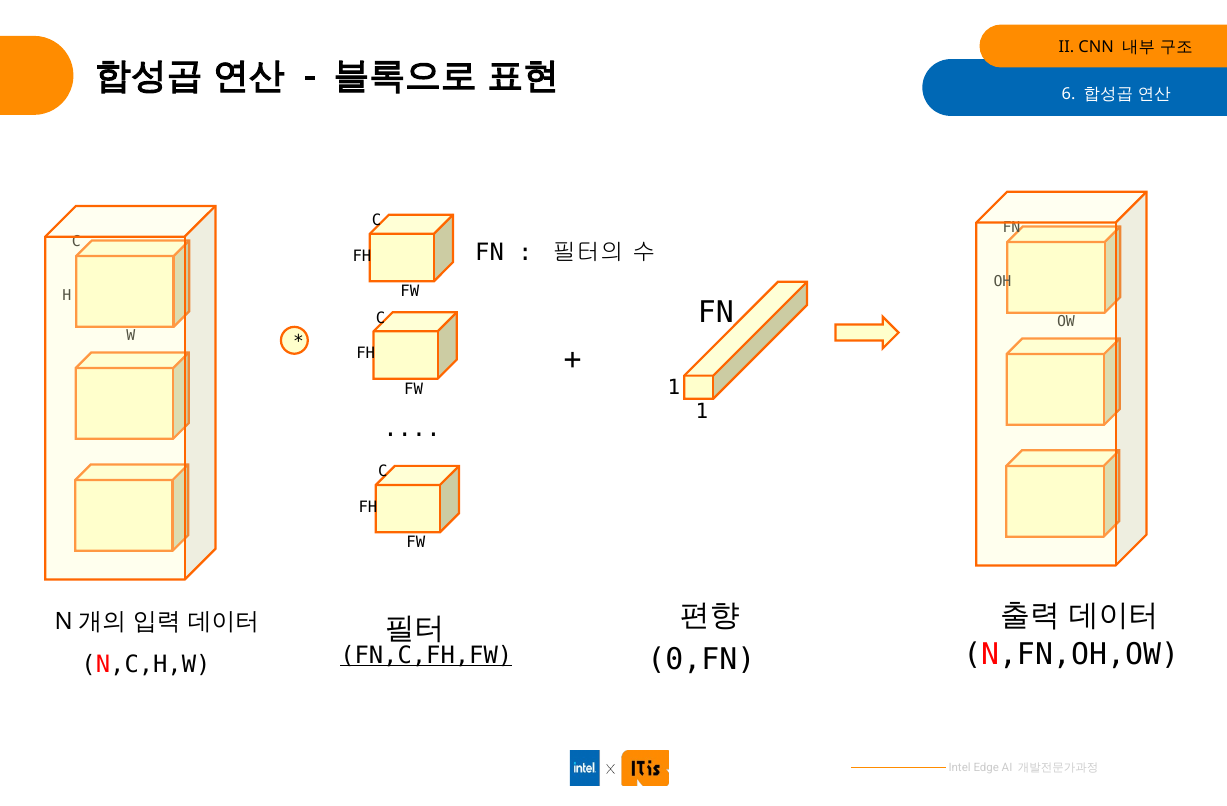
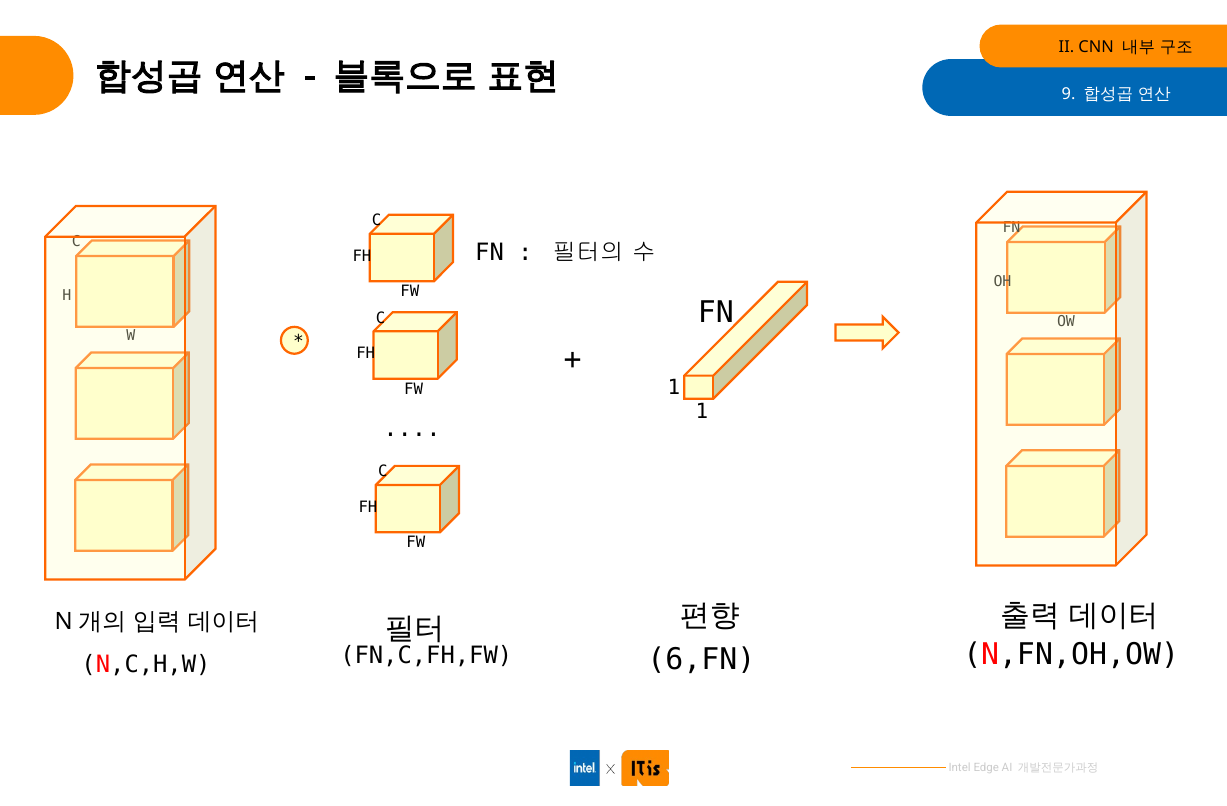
6: 6 -> 9 (1069, 95)
0,FN: 0,FN -> 6,FN (701, 659)
FN,C,FH,FW underline: present -> none (426, 655)
